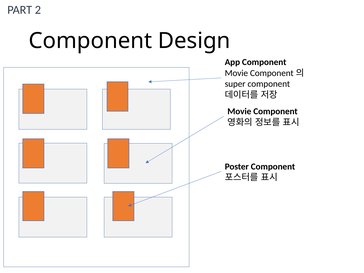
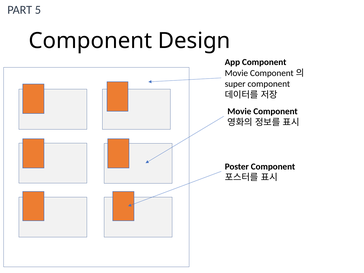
2: 2 -> 5 (38, 10)
